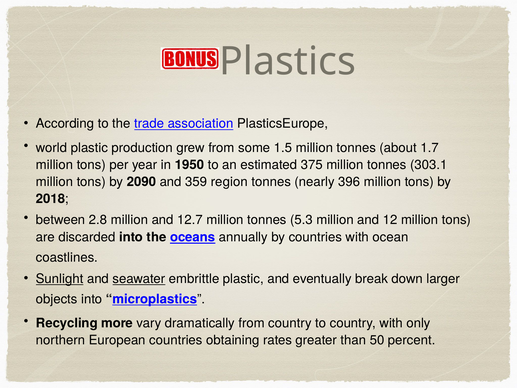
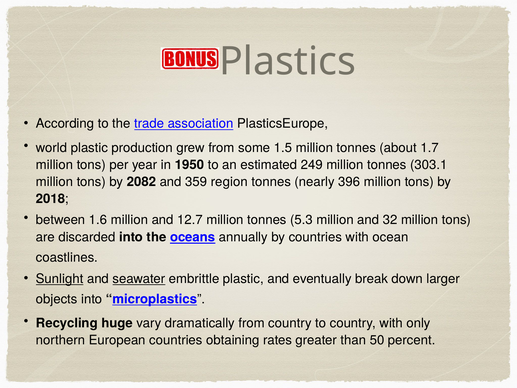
375: 375 -> 249 (312, 165)
2090: 2090 -> 2082 (141, 182)
2.8: 2.8 -> 1.6 (98, 220)
12: 12 -> 32 (390, 220)
more: more -> huge (117, 323)
